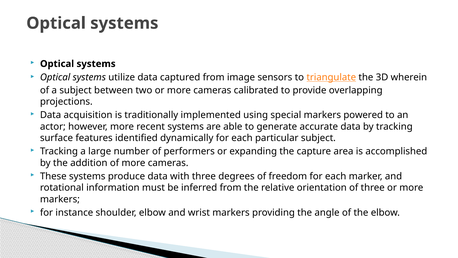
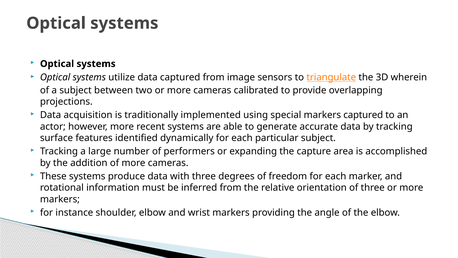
markers powered: powered -> captured (363, 115)
